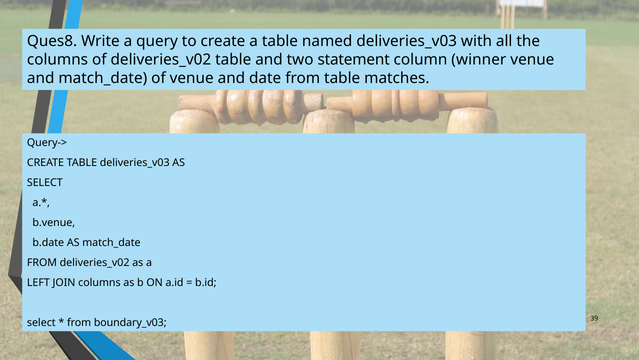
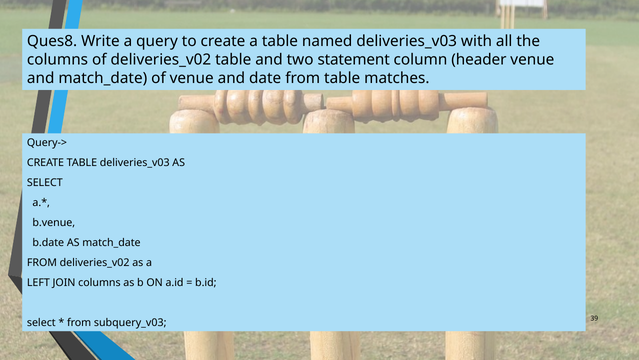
winner: winner -> header (479, 60)
boundary_v03: boundary_v03 -> subquery_v03 (130, 322)
